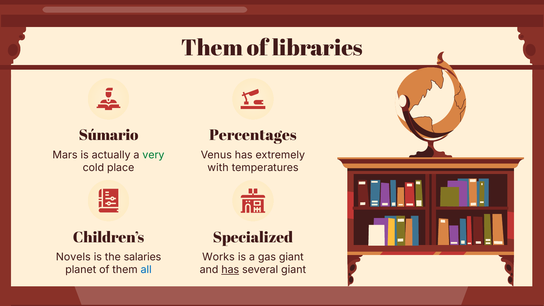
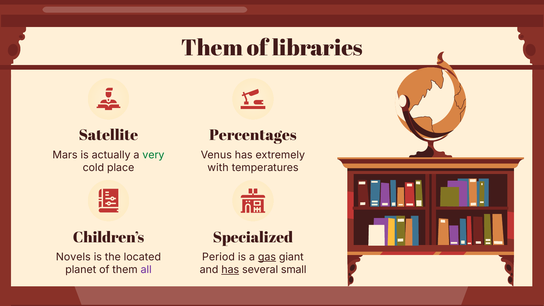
Súmario: Súmario -> Satellite (108, 135)
salaries: salaries -> located (142, 257)
Works: Works -> Period (218, 257)
gas underline: none -> present (267, 257)
all colour: blue -> purple (146, 270)
several giant: giant -> small (294, 270)
